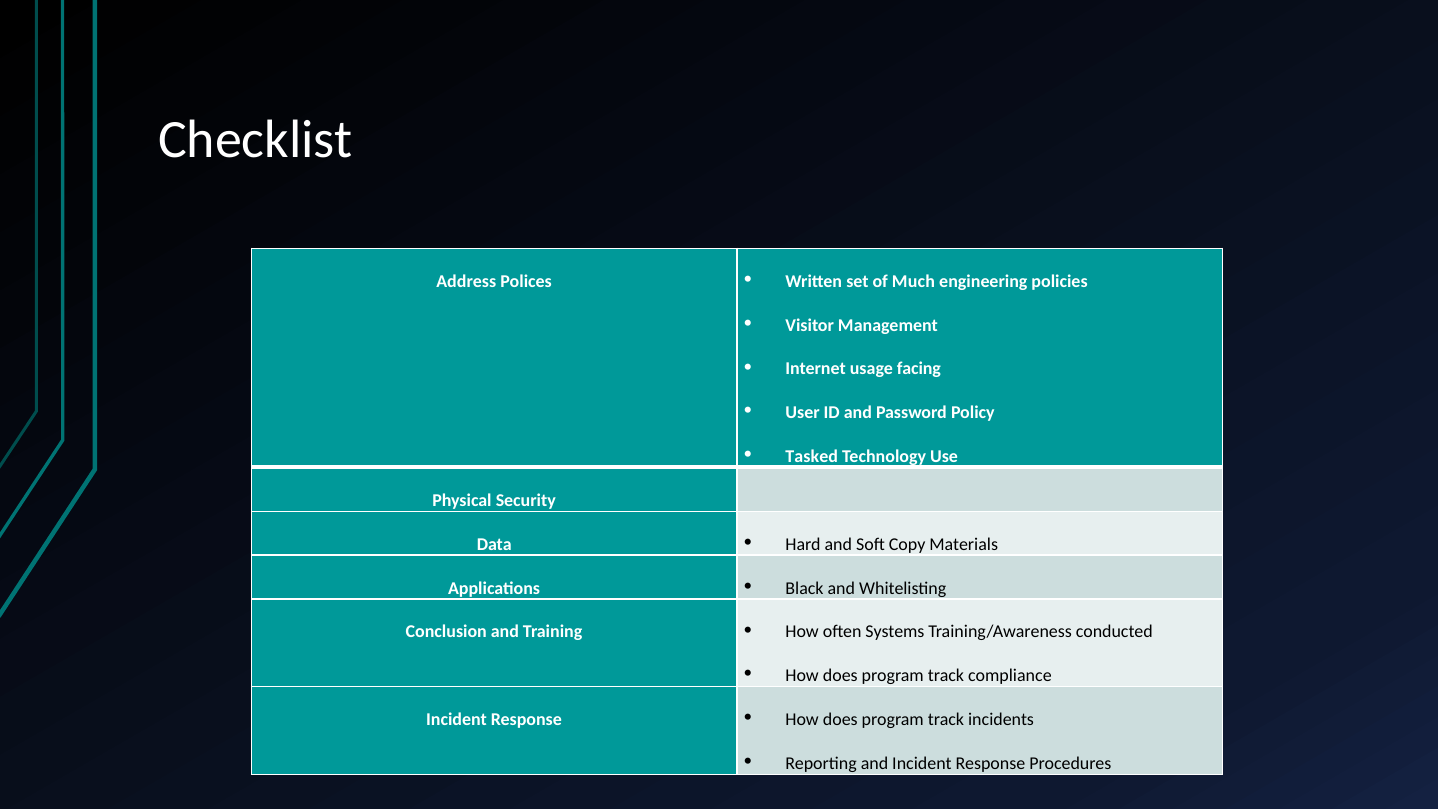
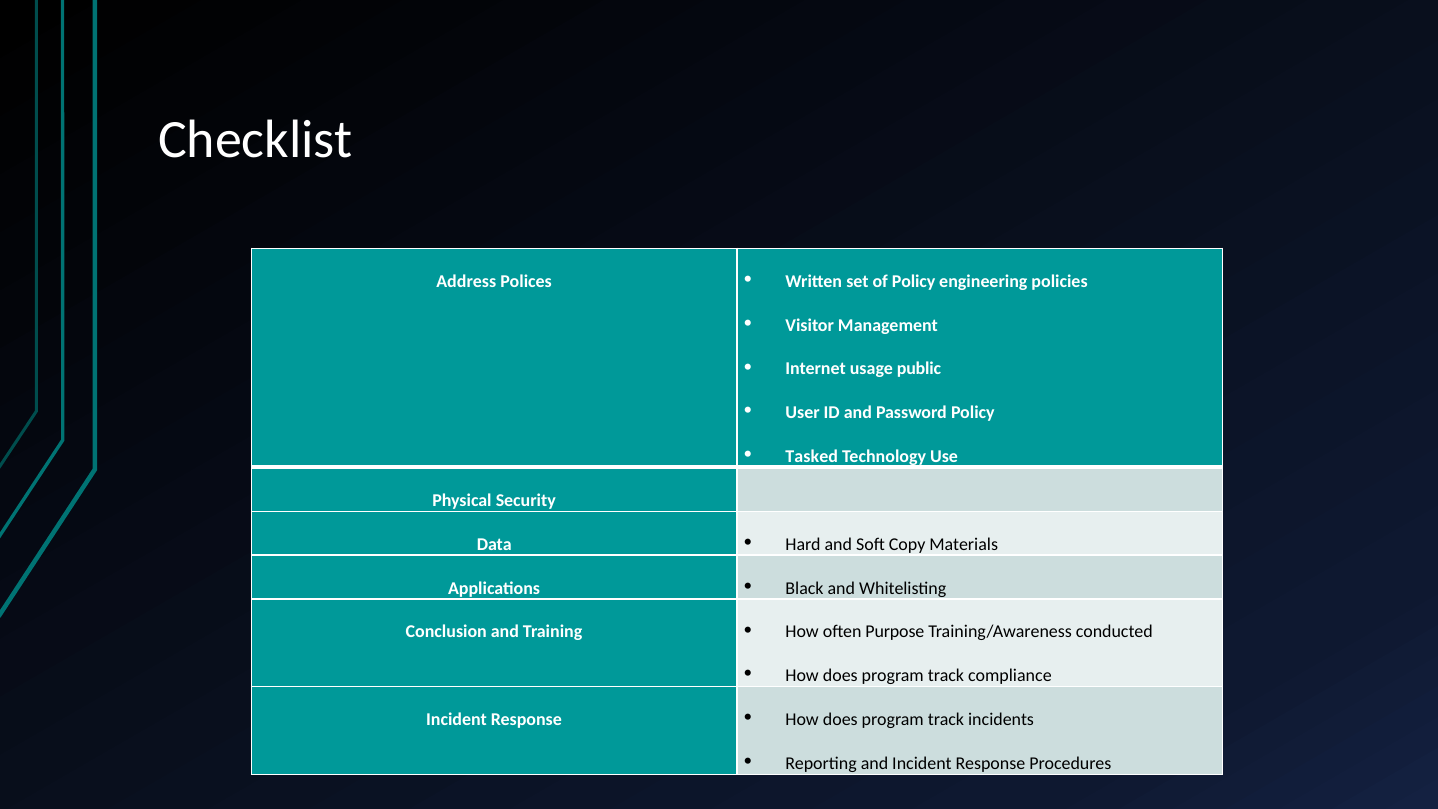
of Much: Much -> Policy (914, 281)
facing: facing -> public (919, 369)
Systems: Systems -> Purpose (895, 632)
